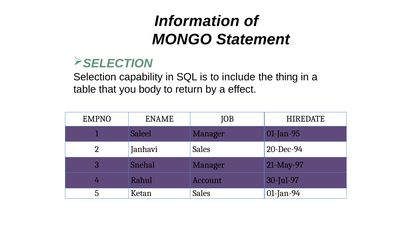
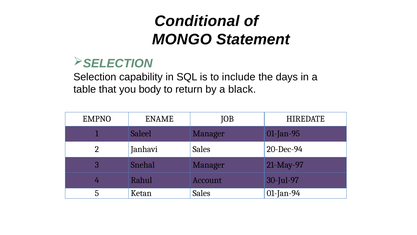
Information: Information -> Conditional (197, 21)
thing: thing -> days (287, 77)
effect: effect -> black (242, 89)
